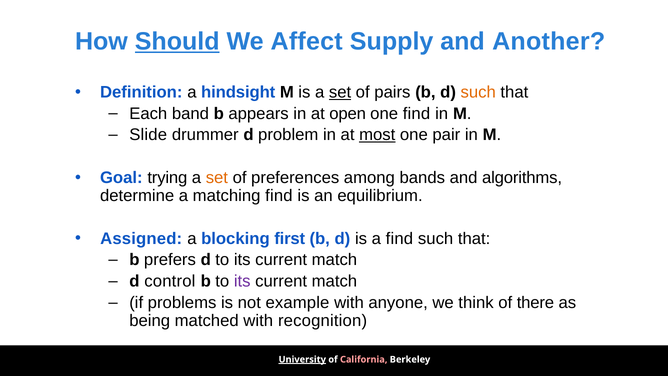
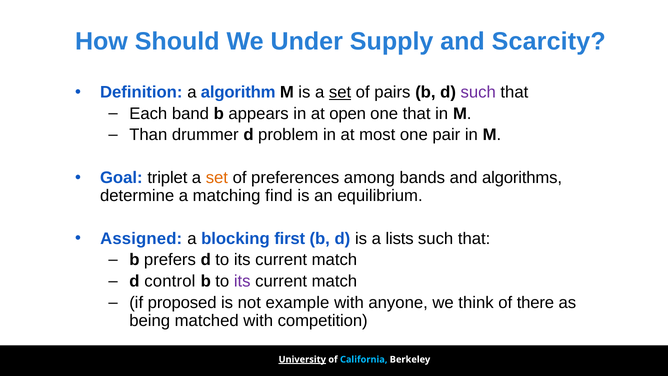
Should underline: present -> none (177, 42)
Affect: Affect -> Under (307, 42)
Another: Another -> Scarcity (549, 42)
hindsight: hindsight -> algorithm (238, 92)
such colour: orange -> purple (478, 92)
one find: find -> that (417, 113)
Slide: Slide -> Than (148, 135)
most underline: present -> none (377, 135)
trying: trying -> triplet (167, 178)
a find: find -> lists (400, 238)
problems: problems -> proposed (182, 303)
recognition: recognition -> competition (323, 321)
California colour: pink -> light blue (364, 359)
